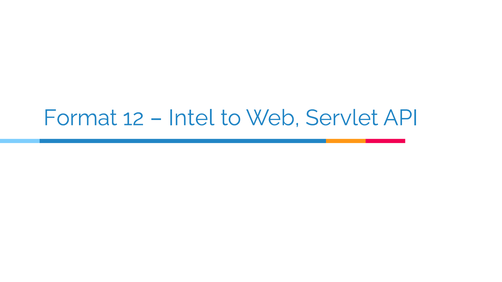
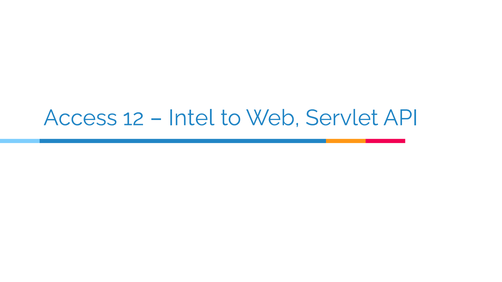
Format: Format -> Access (80, 118)
